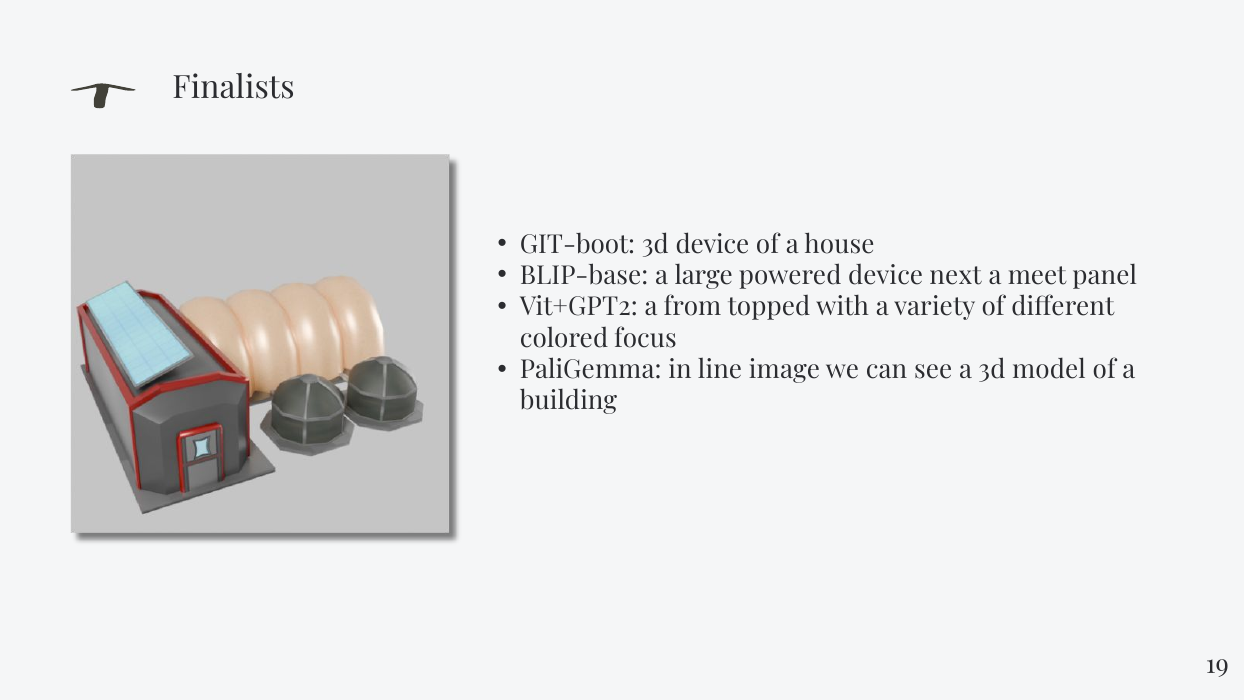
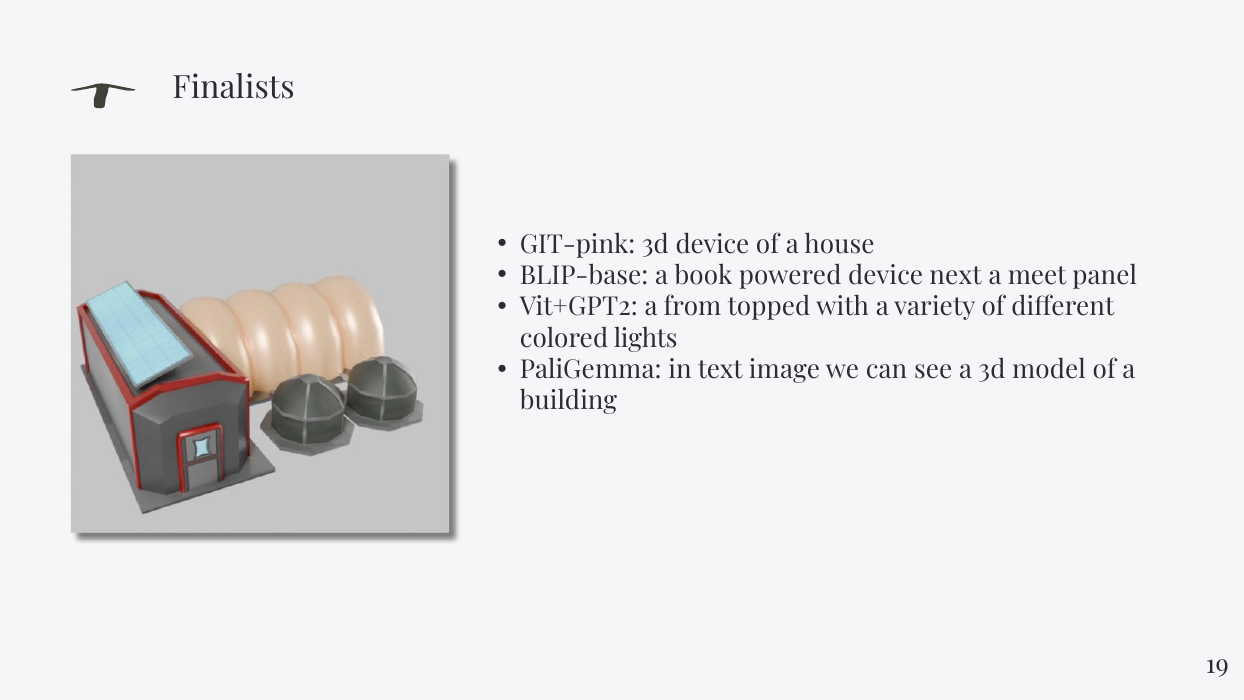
GIT-boot: GIT-boot -> GIT-pink (578, 244)
large: large -> book (704, 276)
focus: focus -> lights (646, 338)
line: line -> text (720, 370)
